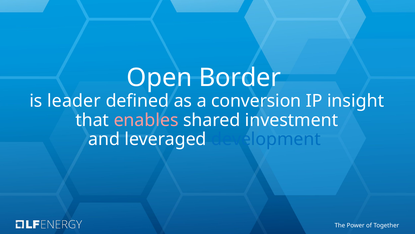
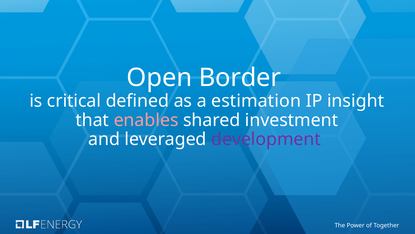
leader: leader -> critical (74, 101)
conversion: conversion -> estimation (256, 101)
development colour: blue -> purple (266, 139)
